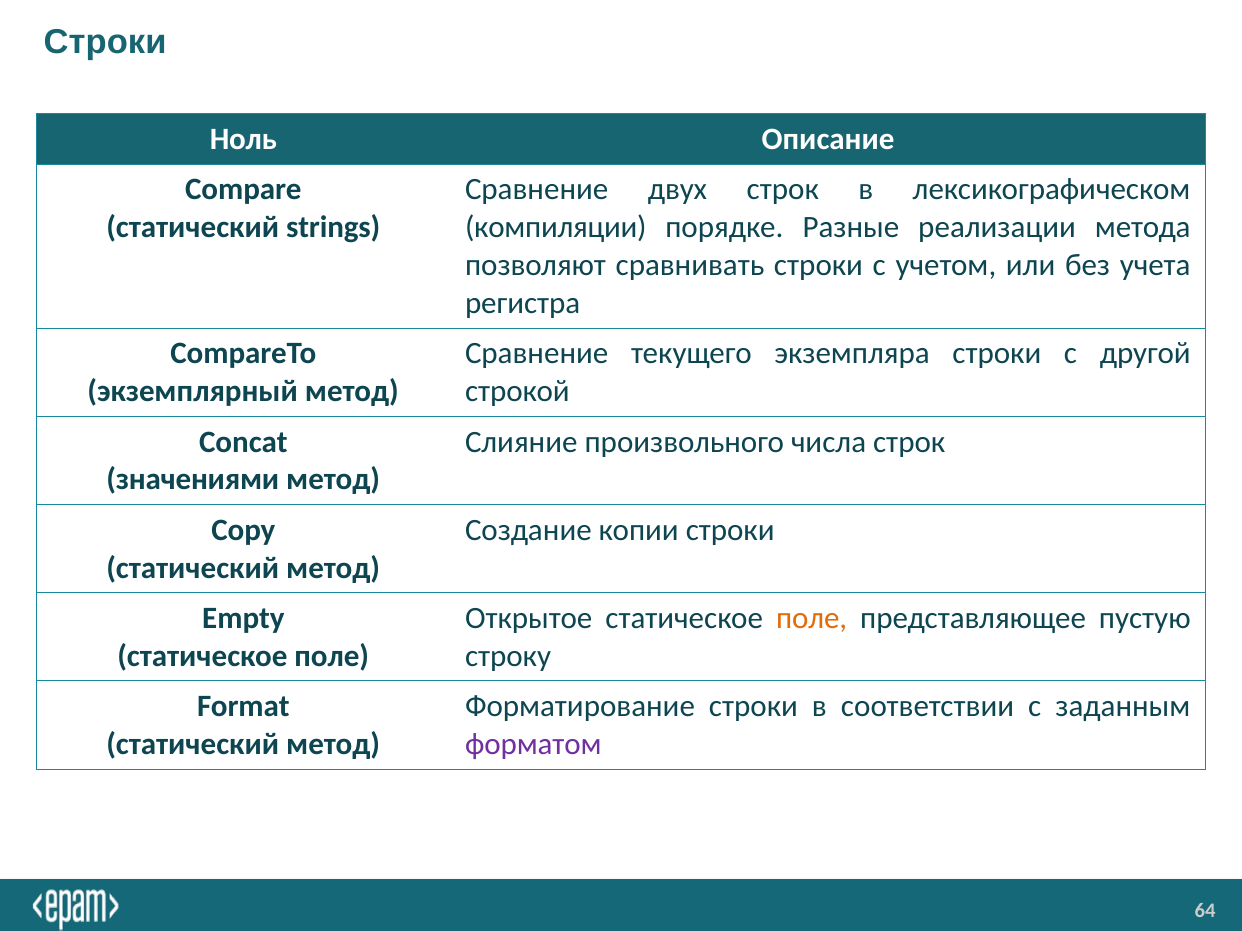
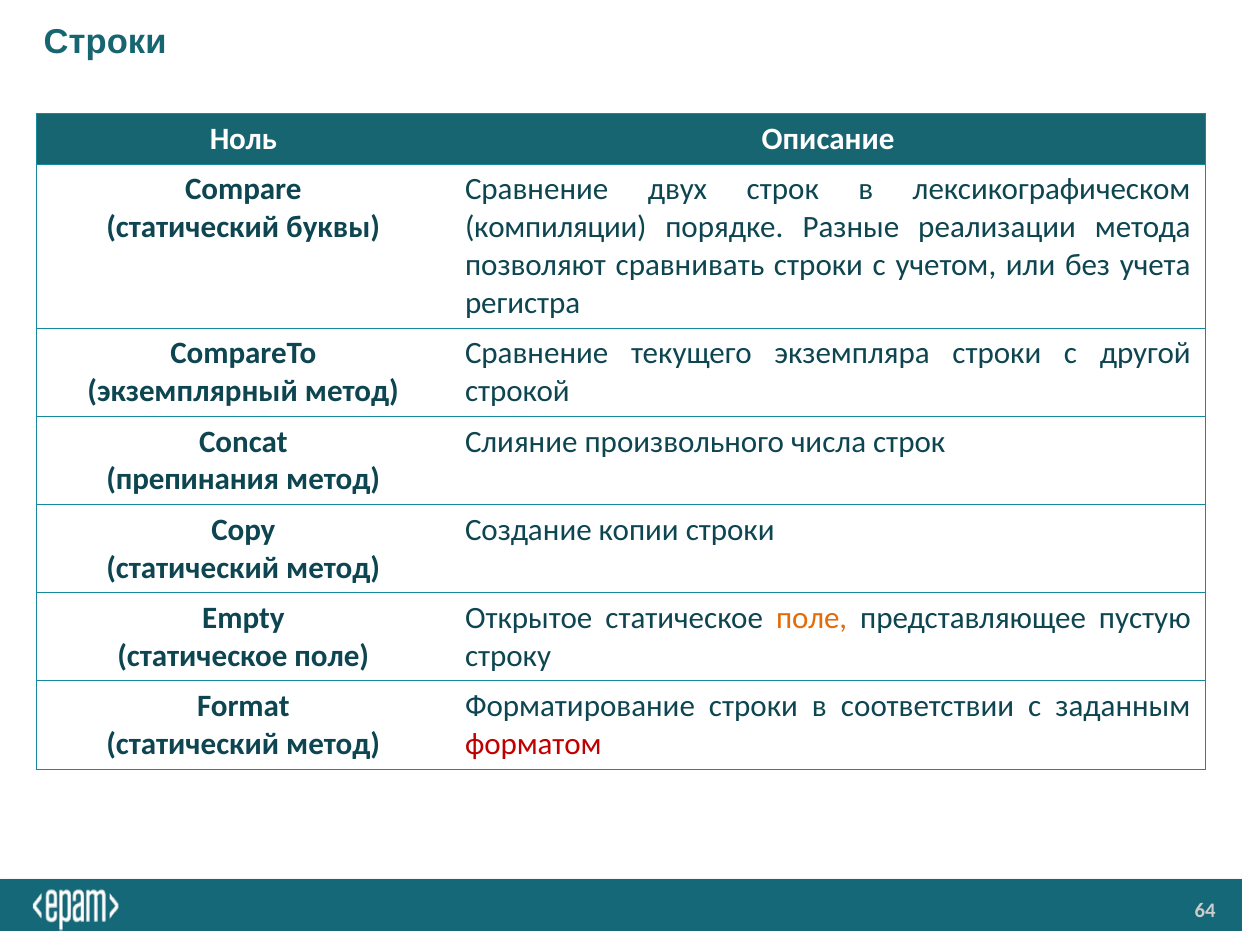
strings: strings -> буквы (333, 228)
значениями: значениями -> препинания (193, 480)
форматом colour: purple -> red (533, 745)
